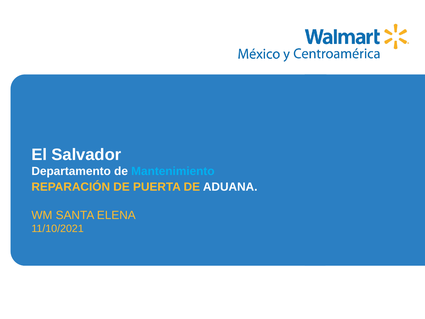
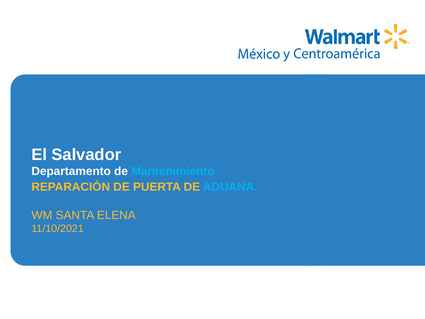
ADUANA colour: white -> light blue (230, 187)
